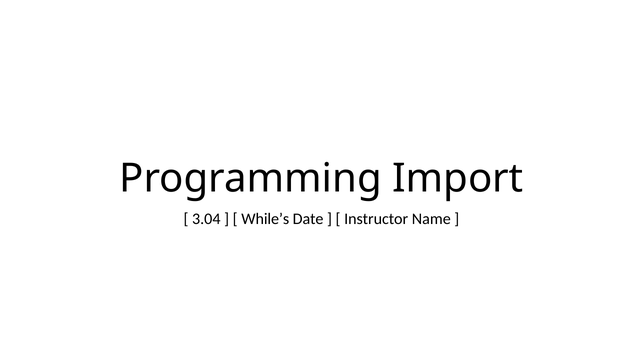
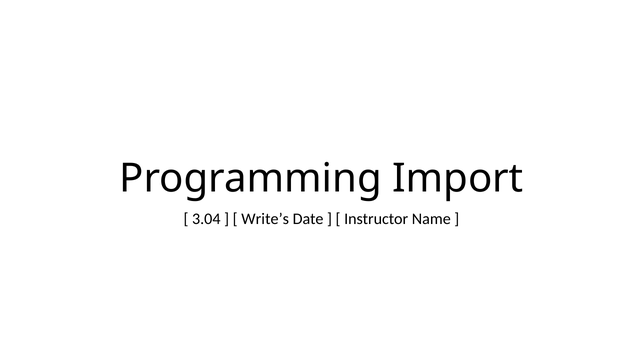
While’s: While’s -> Write’s (265, 219)
